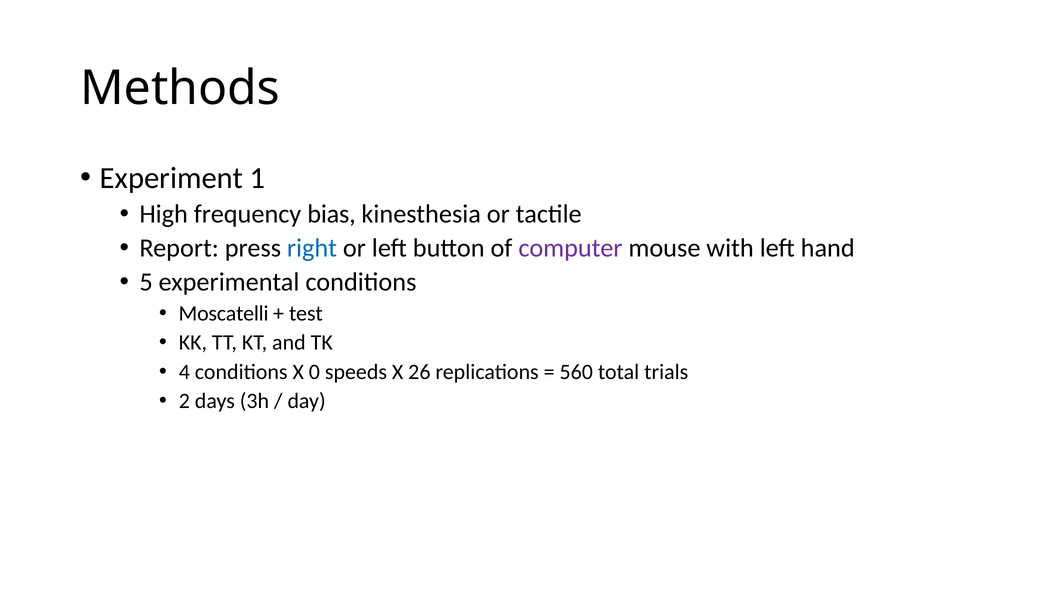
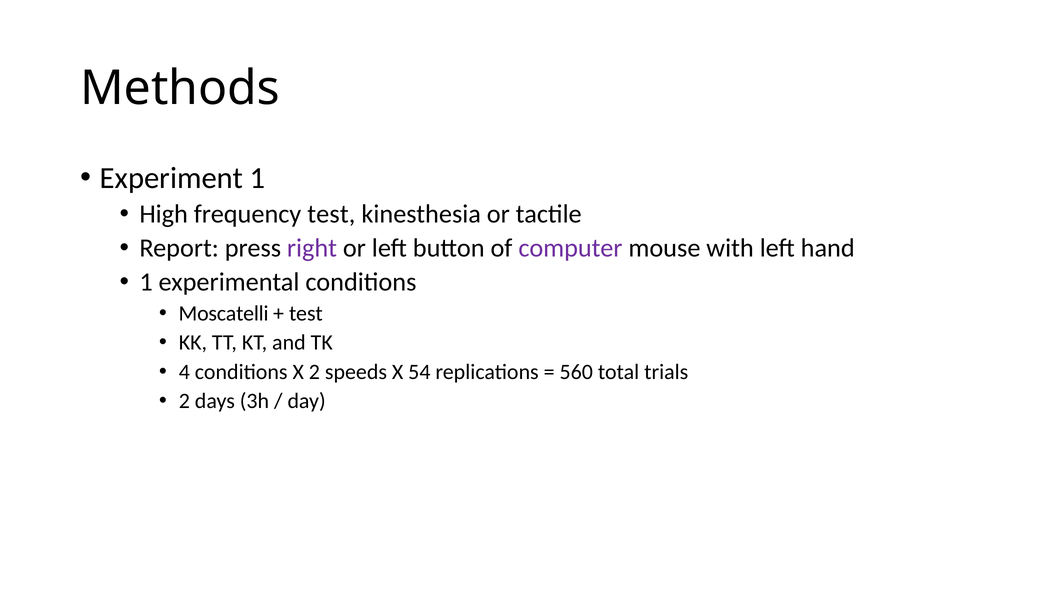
frequency bias: bias -> test (331, 214)
right colour: blue -> purple (312, 248)
5: 5 -> 1 (146, 282)
X 0: 0 -> 2 (314, 372)
26: 26 -> 54 (419, 372)
